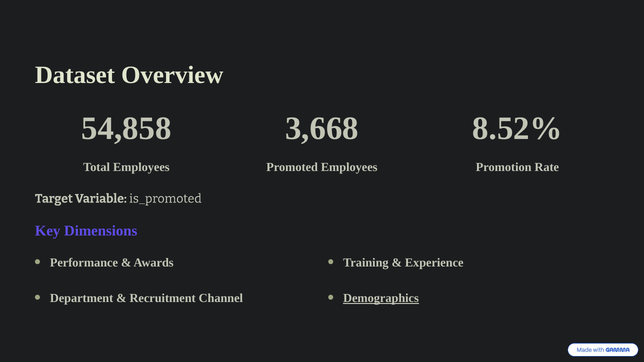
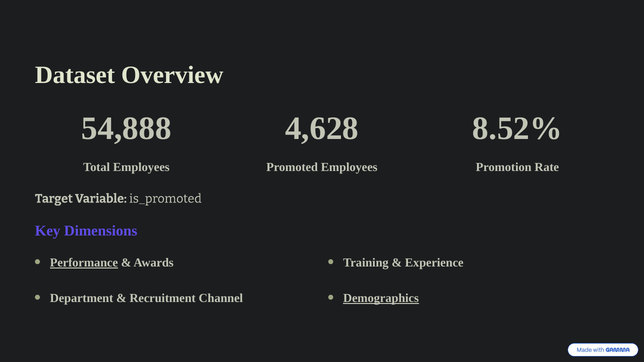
54,858: 54,858 -> 54,888 (126, 129)
3,668: 3,668 -> 4,628 (322, 129)
Performance underline: none -> present (84, 263)
